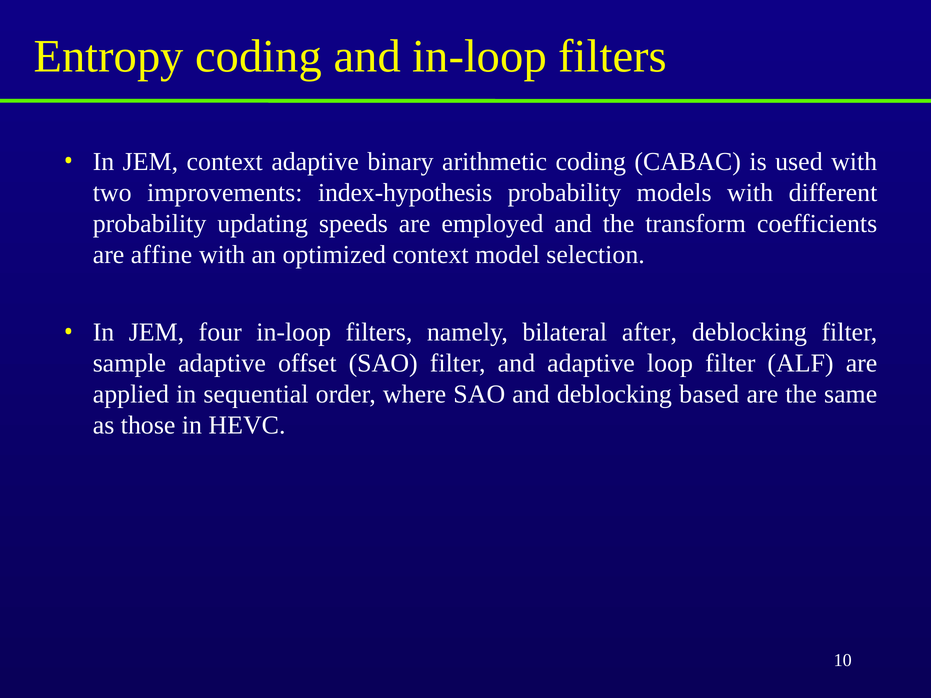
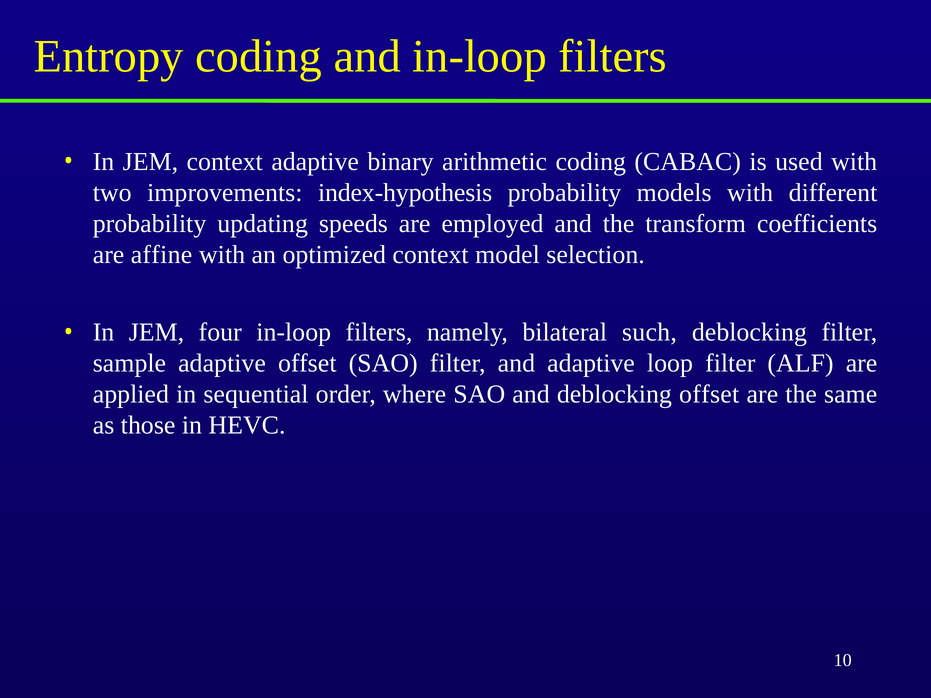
after: after -> such (649, 332)
deblocking based: based -> offset (709, 395)
